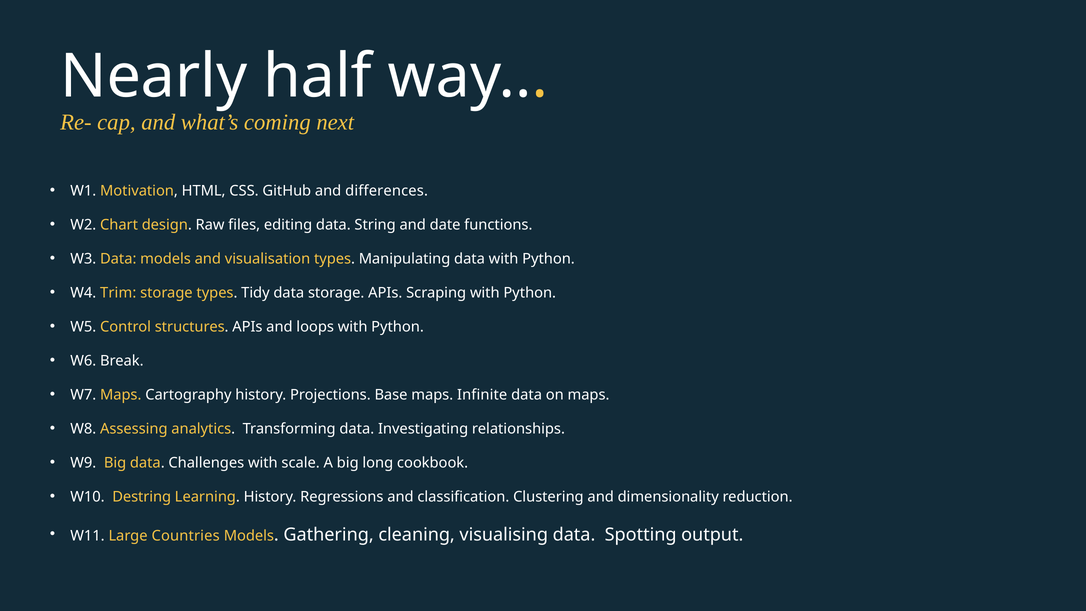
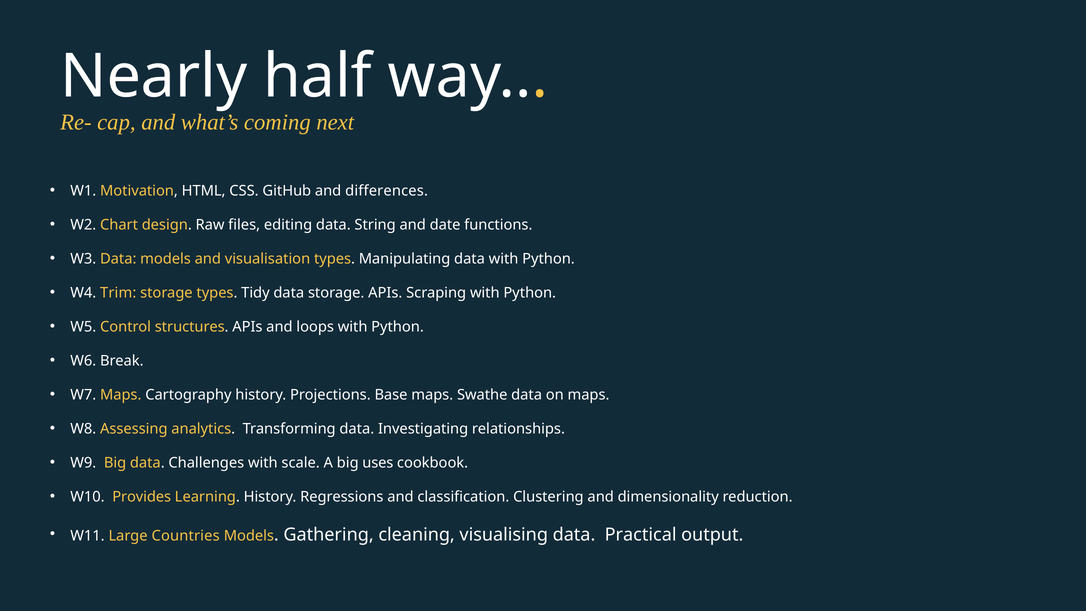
Infinite: Infinite -> Swathe (482, 395)
long: long -> uses (378, 463)
Destring: Destring -> Provides (142, 497)
Spotting: Spotting -> Practical (641, 534)
